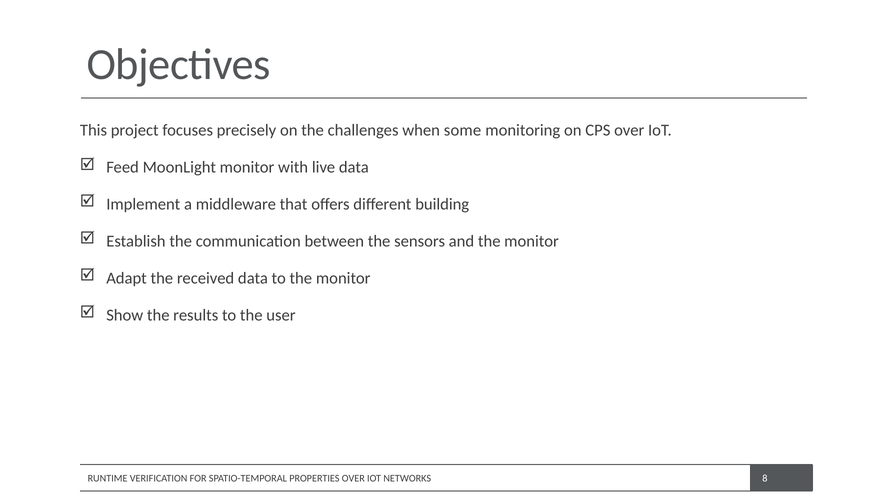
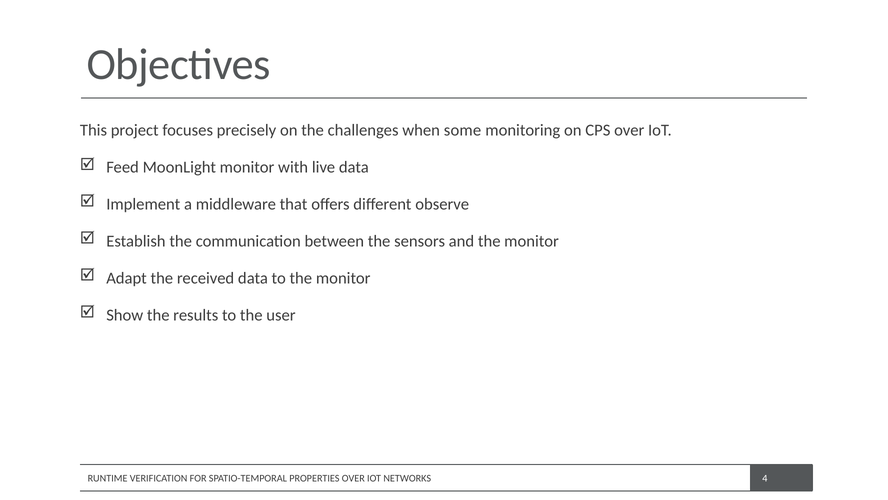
building: building -> observe (442, 204)
8: 8 -> 4 (765, 478)
